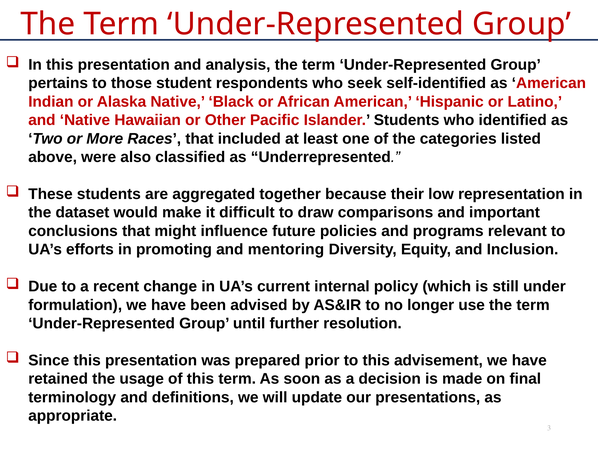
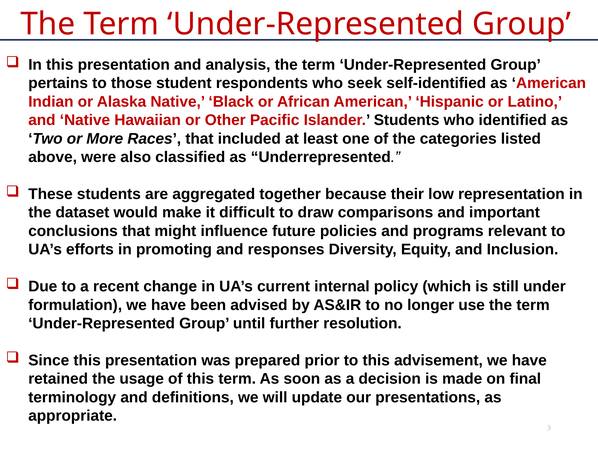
mentoring: mentoring -> responses (286, 249)
